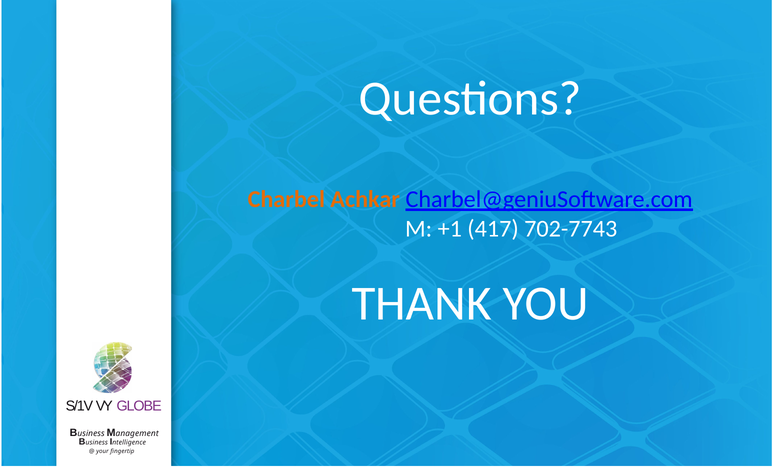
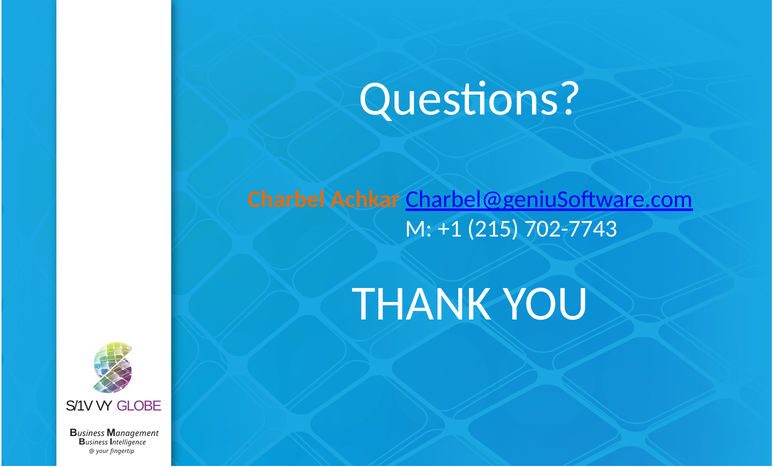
417: 417 -> 215 (493, 229)
